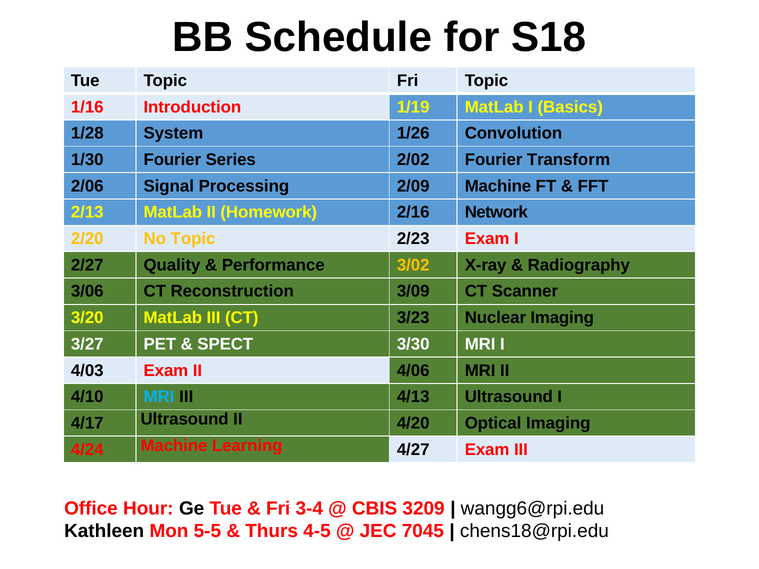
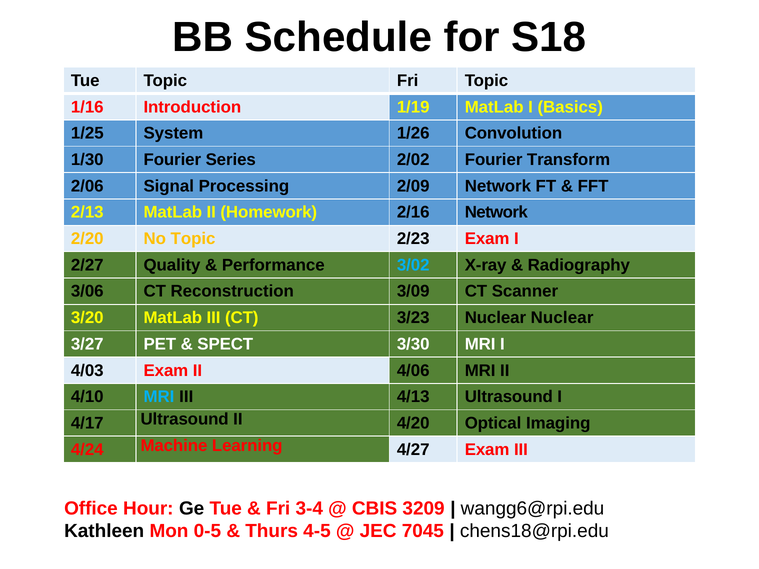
1/28: 1/28 -> 1/25 (87, 133)
2/09 Machine: Machine -> Network (498, 186)
3/02 colour: yellow -> light blue (413, 265)
Nuclear Imaging: Imaging -> Nuclear (562, 318)
5-5: 5-5 -> 0-5 (207, 531)
